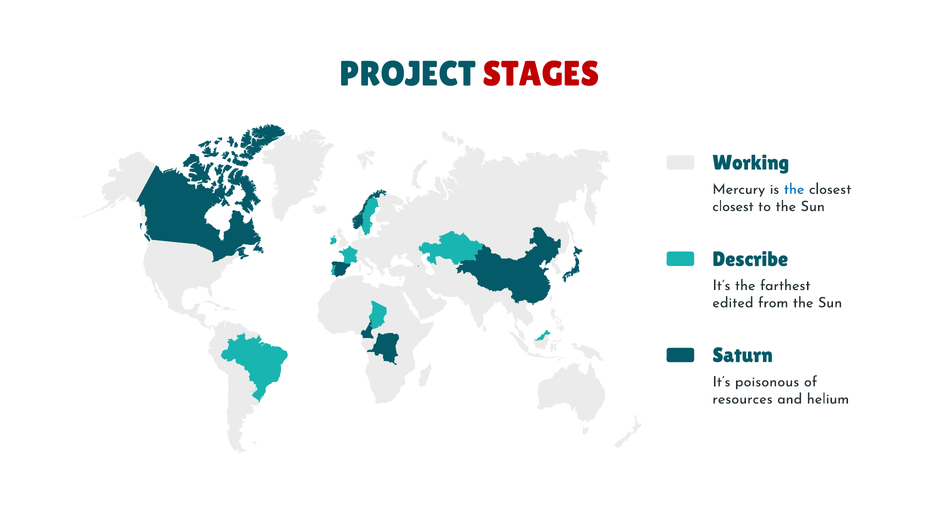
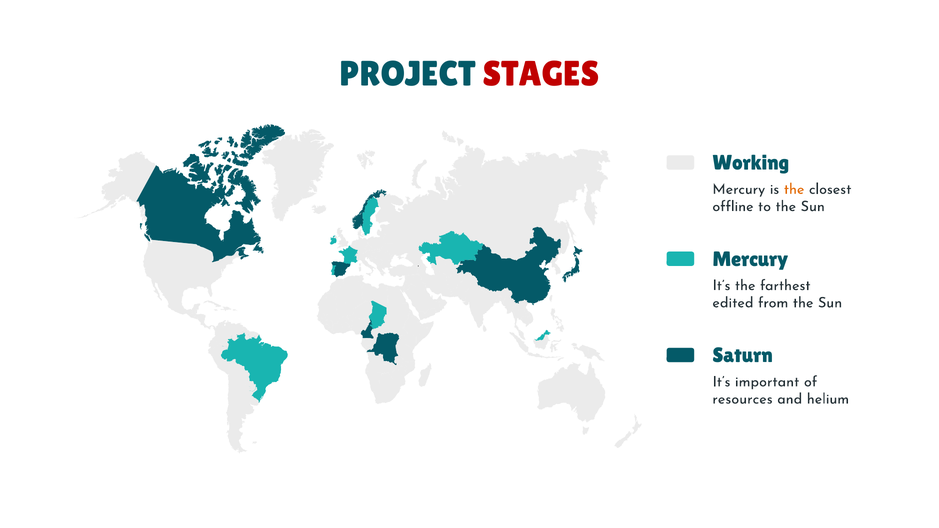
the colour: blue -> orange (794, 189)
closest: closest -> offline (733, 206)
Describe: Describe -> Mercury (750, 259)
poisonous: poisonous -> important (767, 382)
